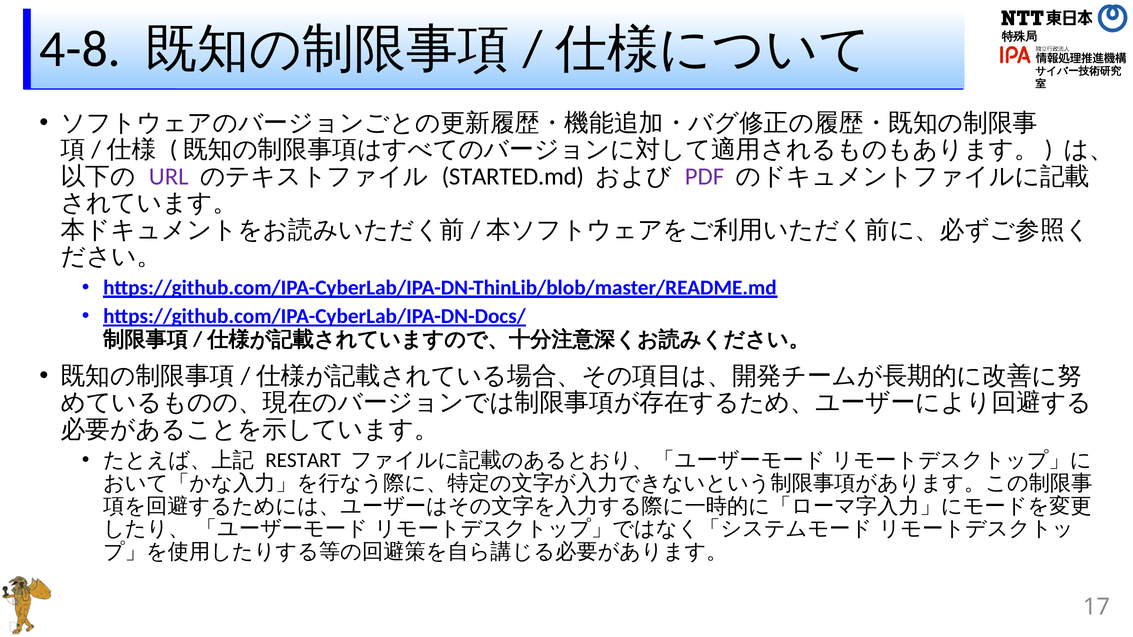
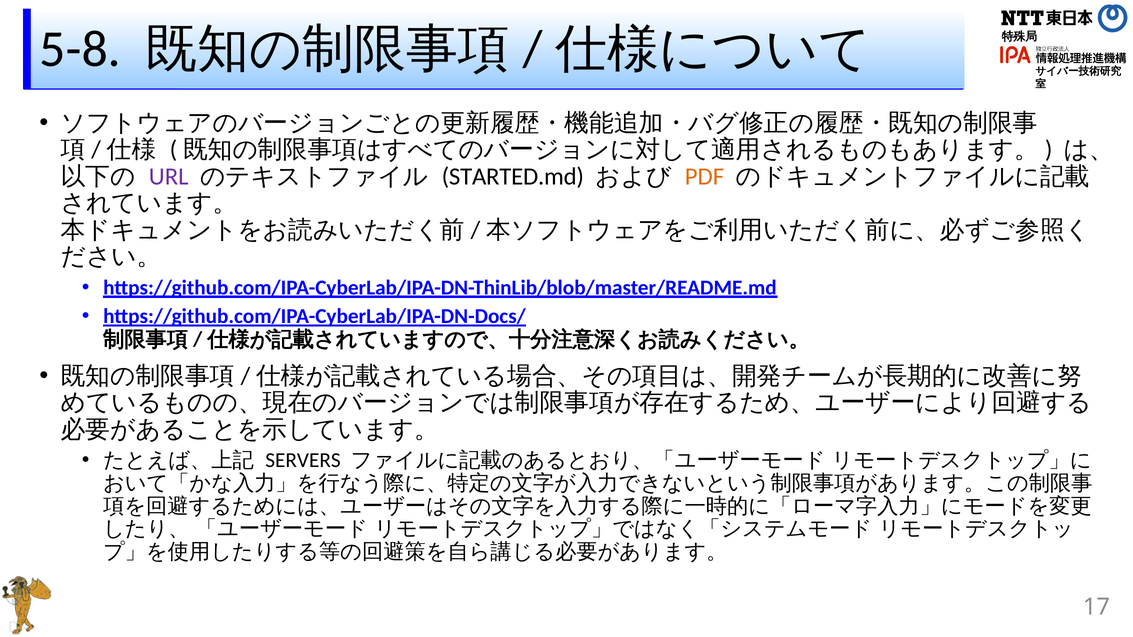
4-8: 4-8 -> 5-8 (80, 49)
PDF colour: purple -> orange (705, 177)
RESTART: RESTART -> SERVERS (303, 460)
